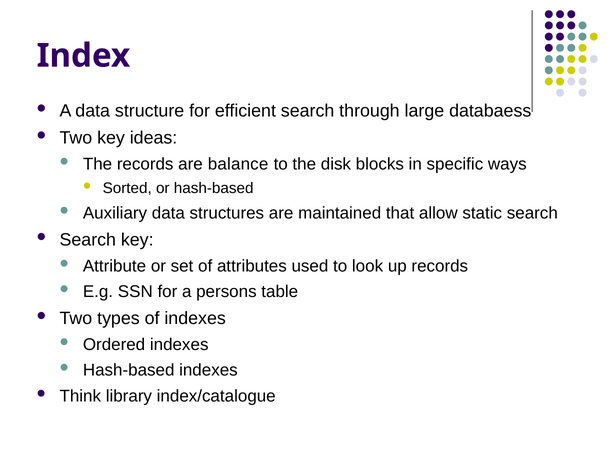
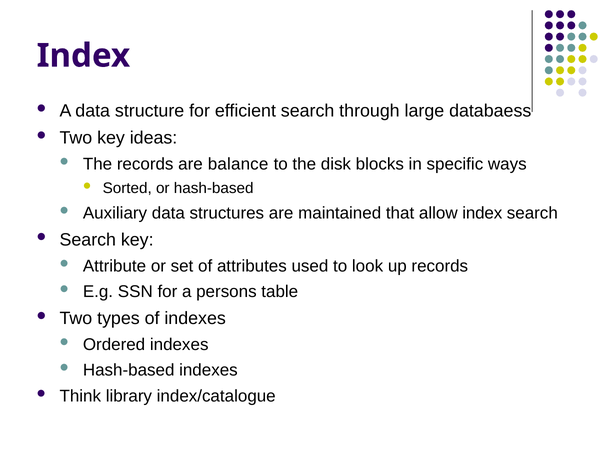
allow static: static -> index (482, 213)
